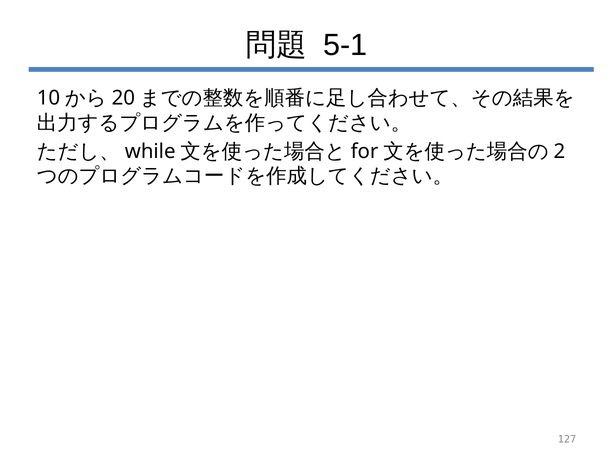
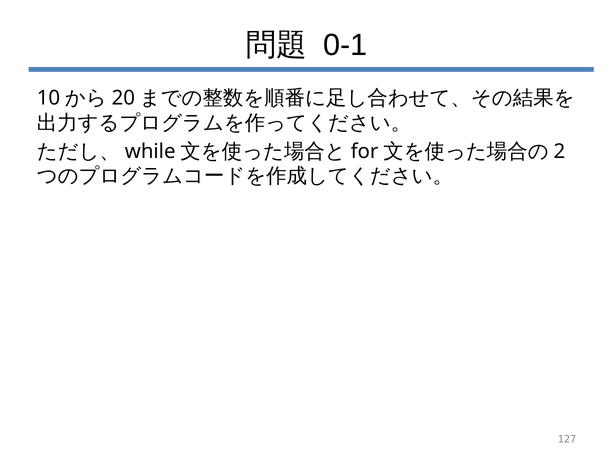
5-1: 5-1 -> 0-1 (345, 45)
